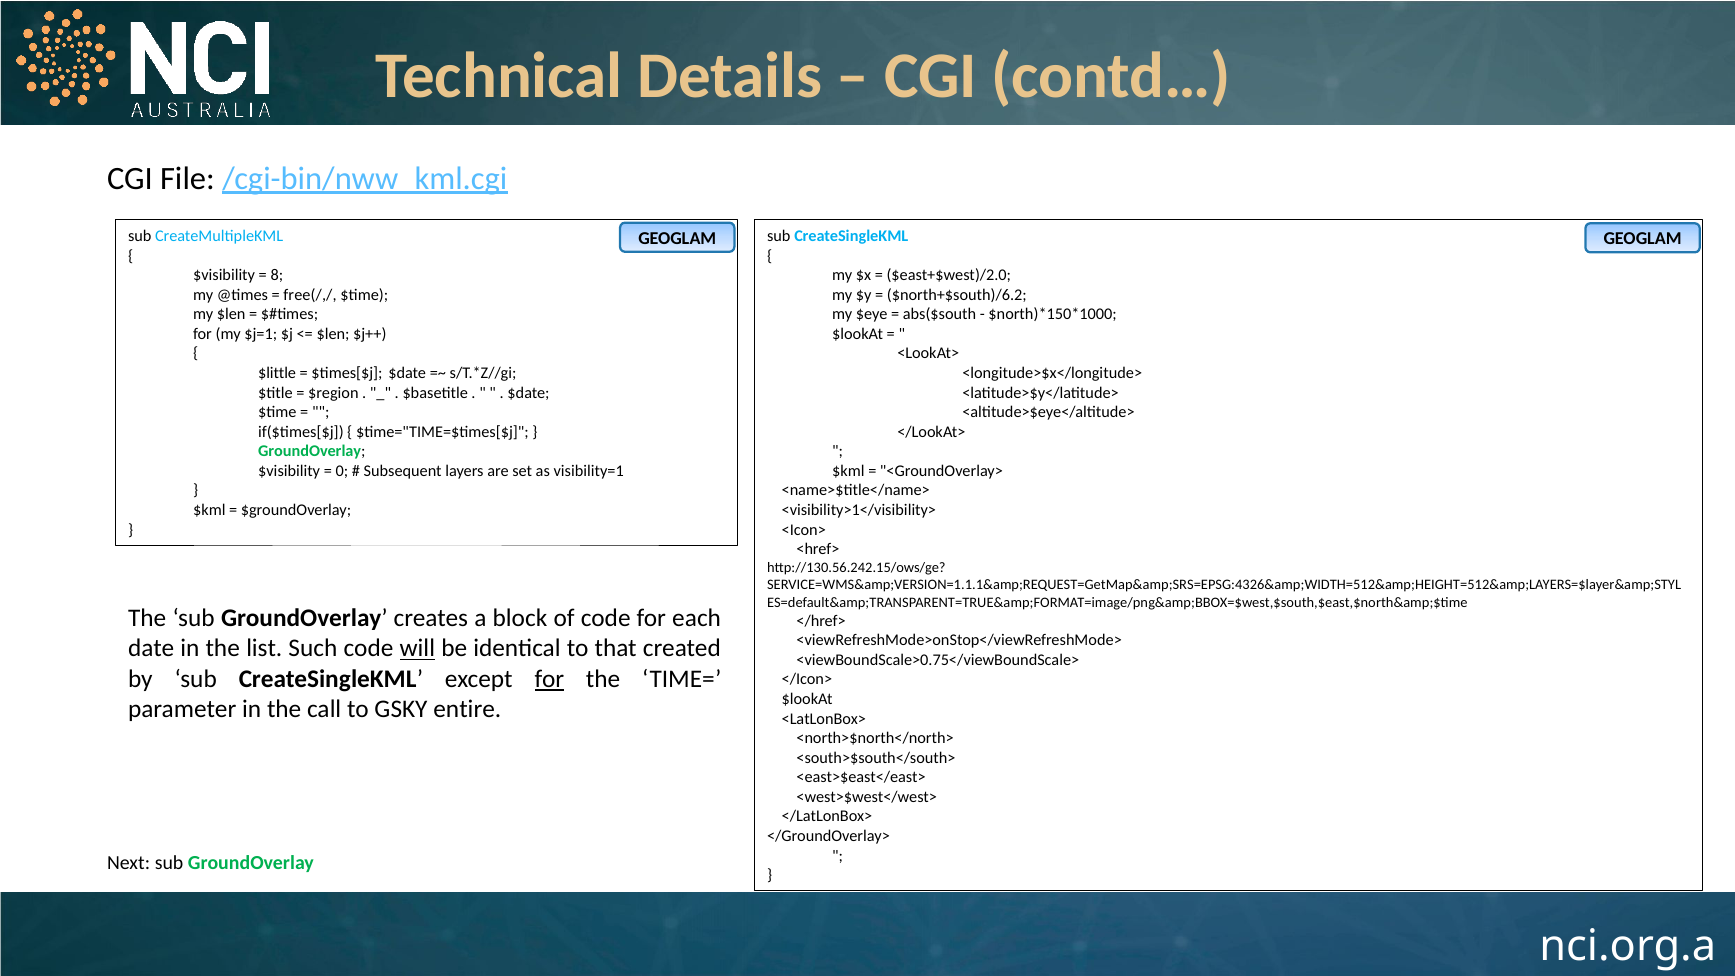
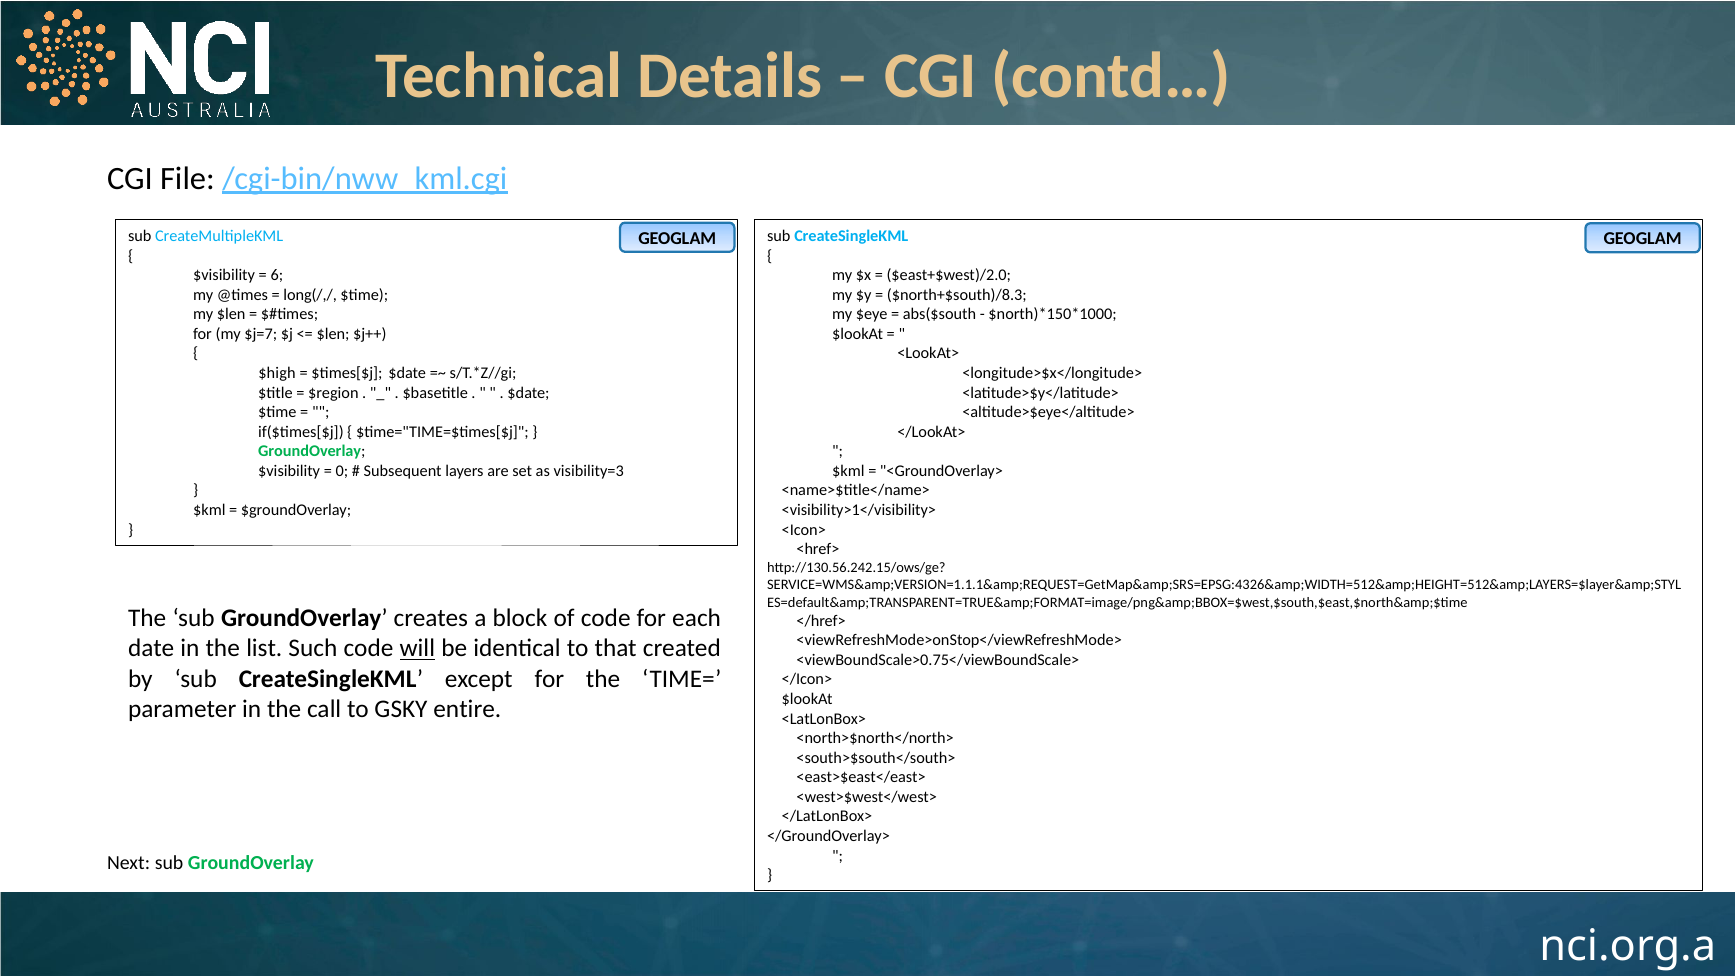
8: 8 -> 6 (277, 275)
free(/,/: free(/,/ -> long(/,/ (310, 295)
$north+$south)/6.2: $north+$south)/6.2 -> $north+$south)/8.3 (957, 295)
$j=1: $j=1 -> $j=7 (261, 334)
$little: $little -> $high (277, 373)
visibility=1: visibility=1 -> visibility=3 (589, 471)
for underline: present -> none (549, 679)
